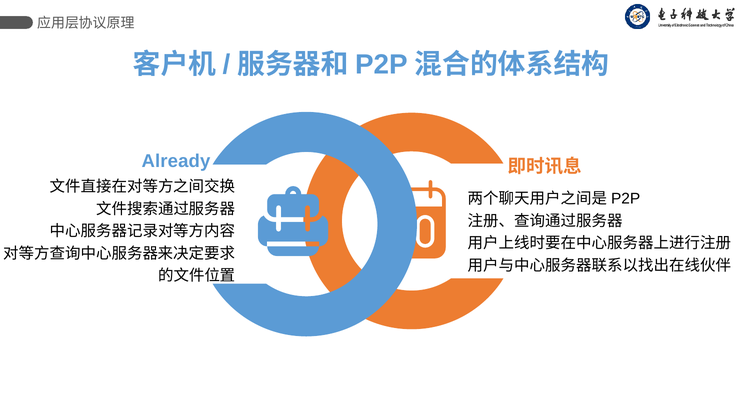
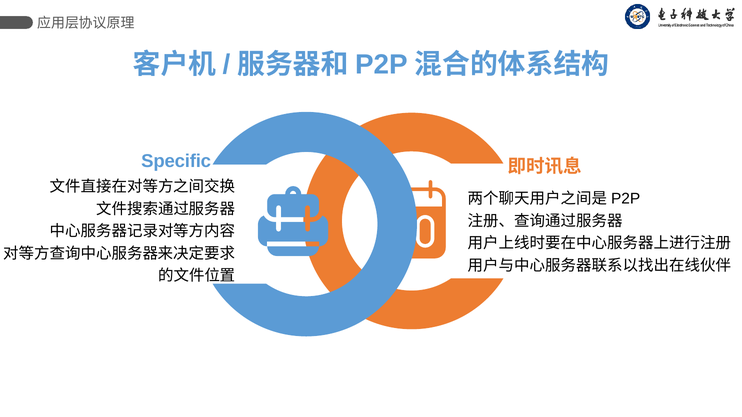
Already: Already -> Specific (176, 161)
